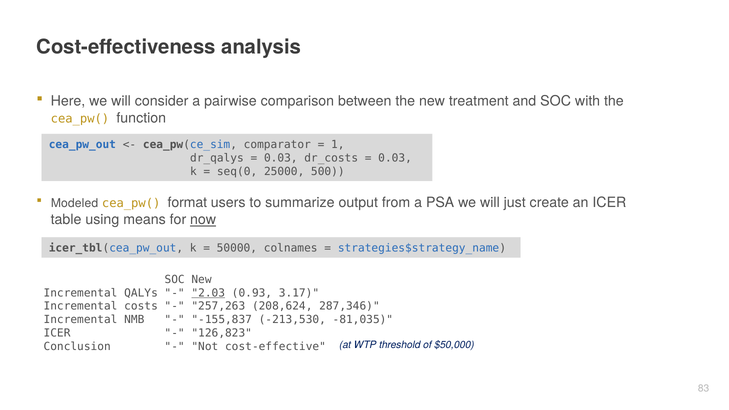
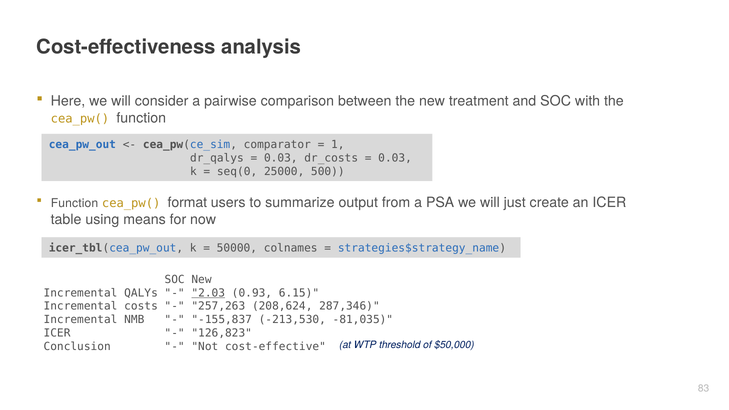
Modeled: Modeled -> Function (75, 203)
now underline: present -> none (203, 220)
3.17: 3.17 -> 6.15 (299, 293)
